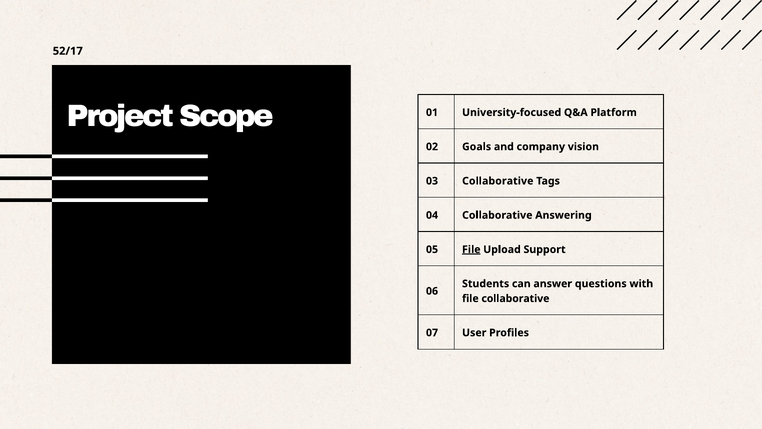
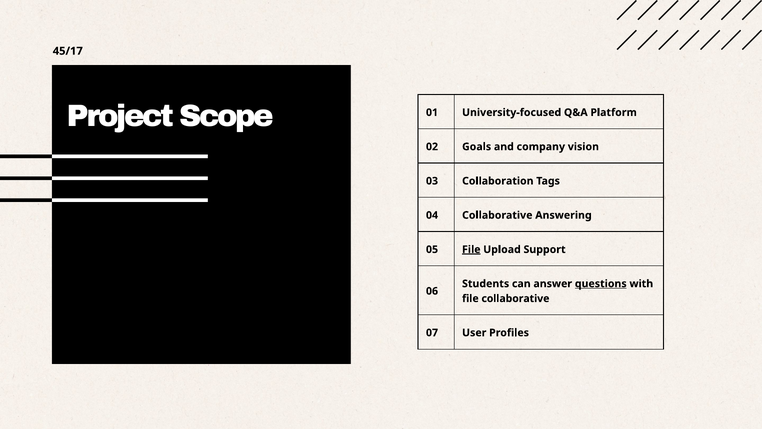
52/17: 52/17 -> 45/17 (68, 51)
03 Collaborative: Collaborative -> Collaboration (498, 181)
questions underline: none -> present (601, 283)
